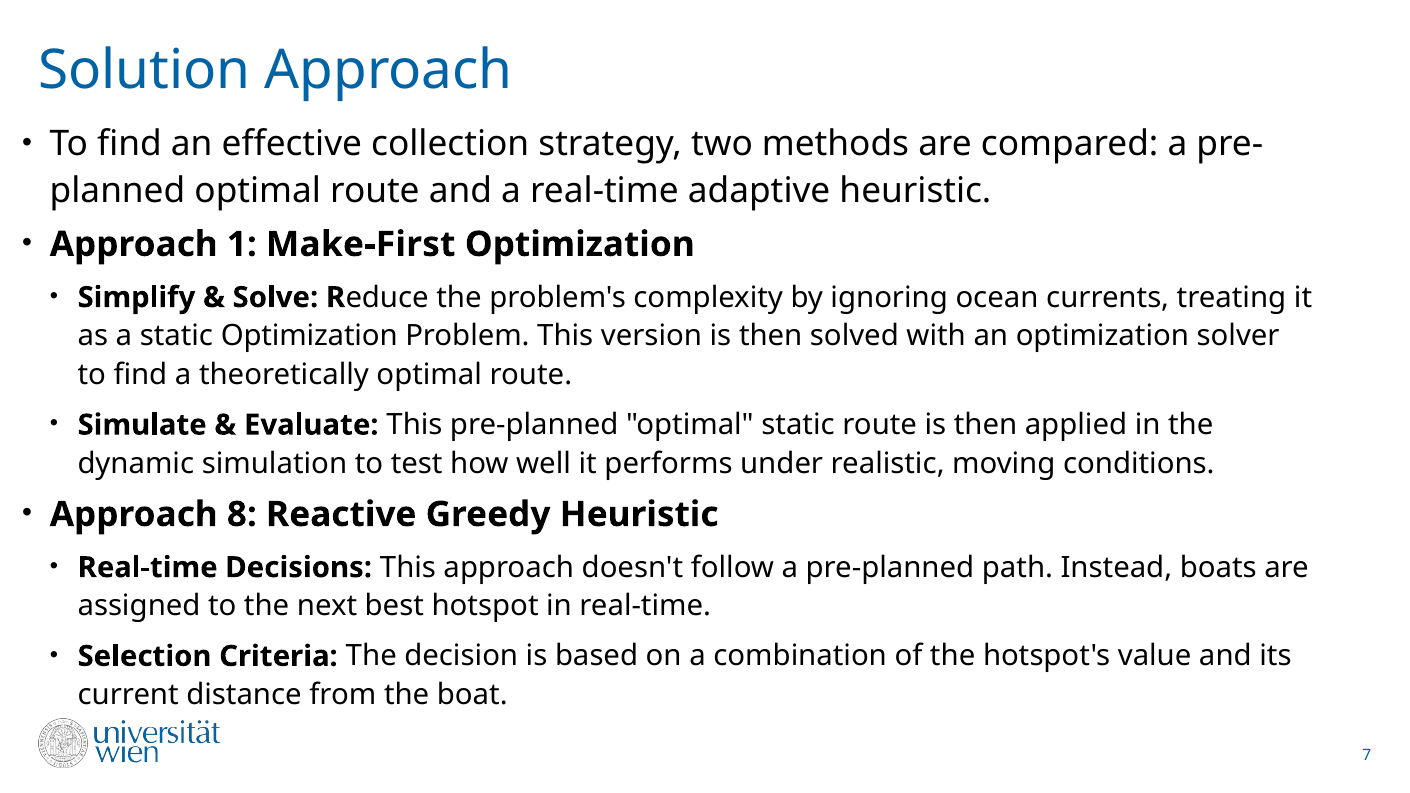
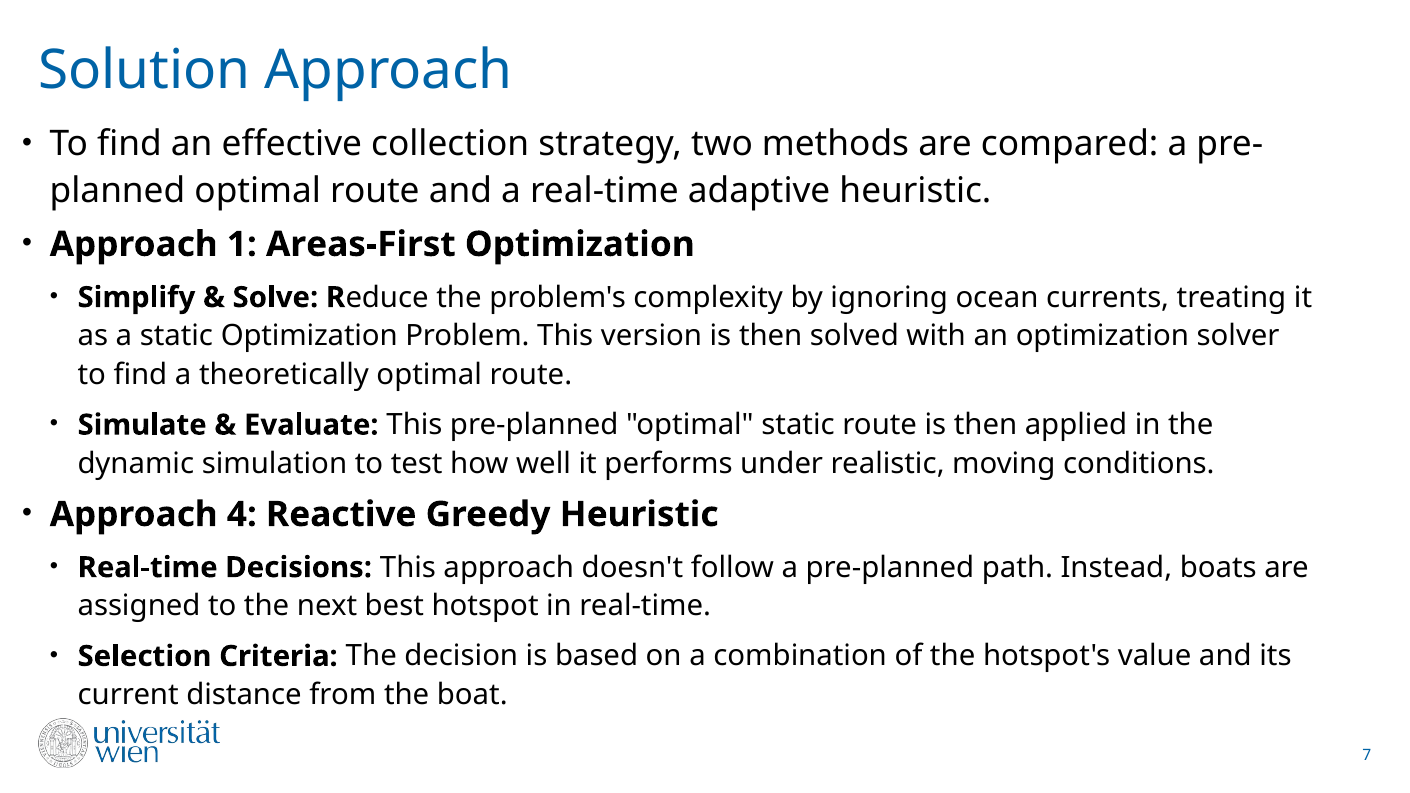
Make-First: Make-First -> Areas-First (361, 244)
8: 8 -> 4 (242, 515)
